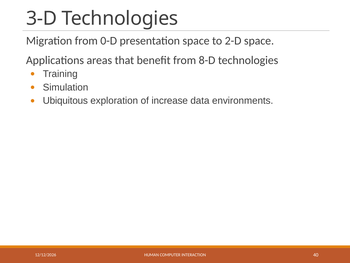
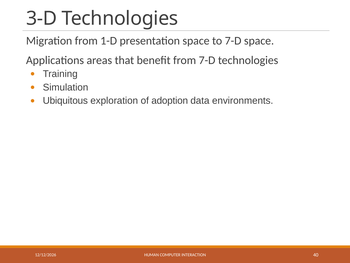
0-D: 0-D -> 1-D (109, 41)
to 2-D: 2-D -> 7-D (233, 41)
from 8-D: 8-D -> 7-D (207, 60)
increase: increase -> adoption (170, 101)
